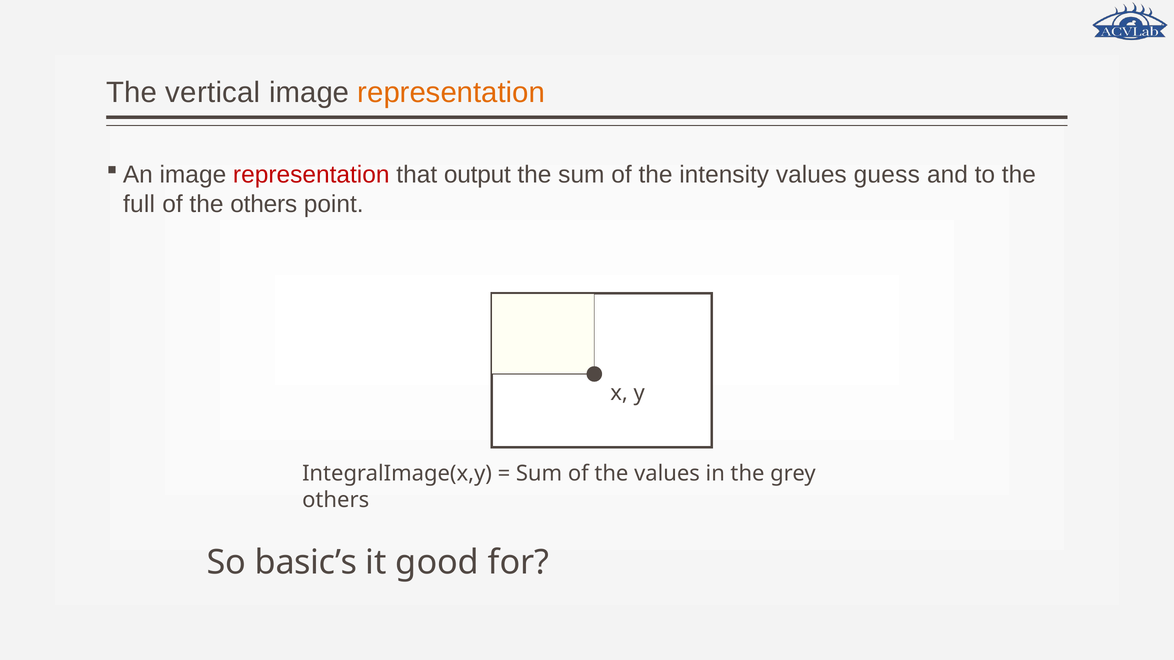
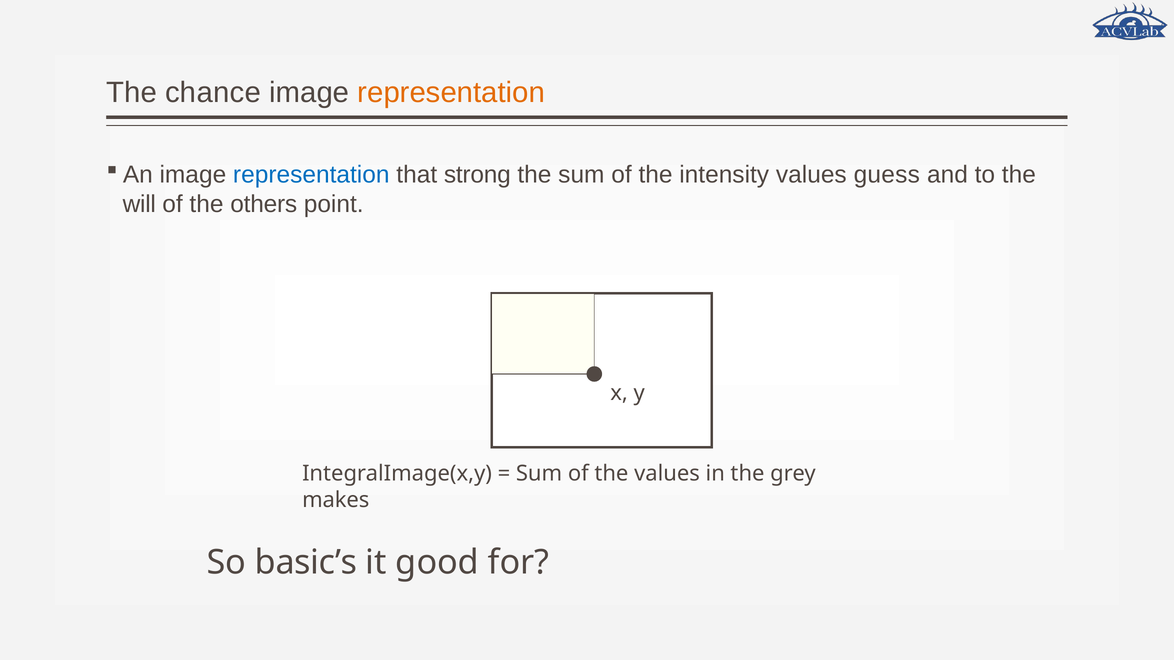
vertical: vertical -> chance (213, 93)
representation colour: red -> blue (311, 175)
output: output -> strong (477, 175)
full: full -> will (139, 204)
others: others -> makes (336, 500)
